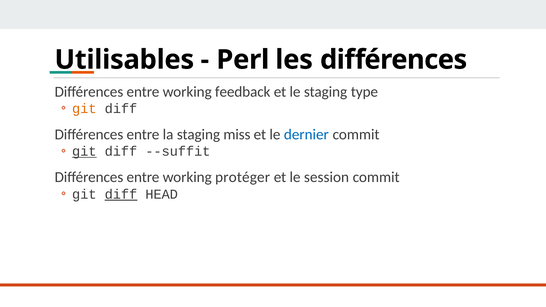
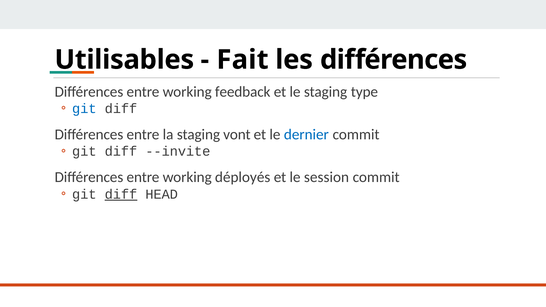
Perl: Perl -> Fait (243, 60)
git colour: orange -> blue (84, 109)
miss: miss -> vont (237, 135)
git underline: present -> none (84, 151)
--suffit: --suffit -> --invite (178, 151)
protéger: protéger -> déployés (243, 177)
